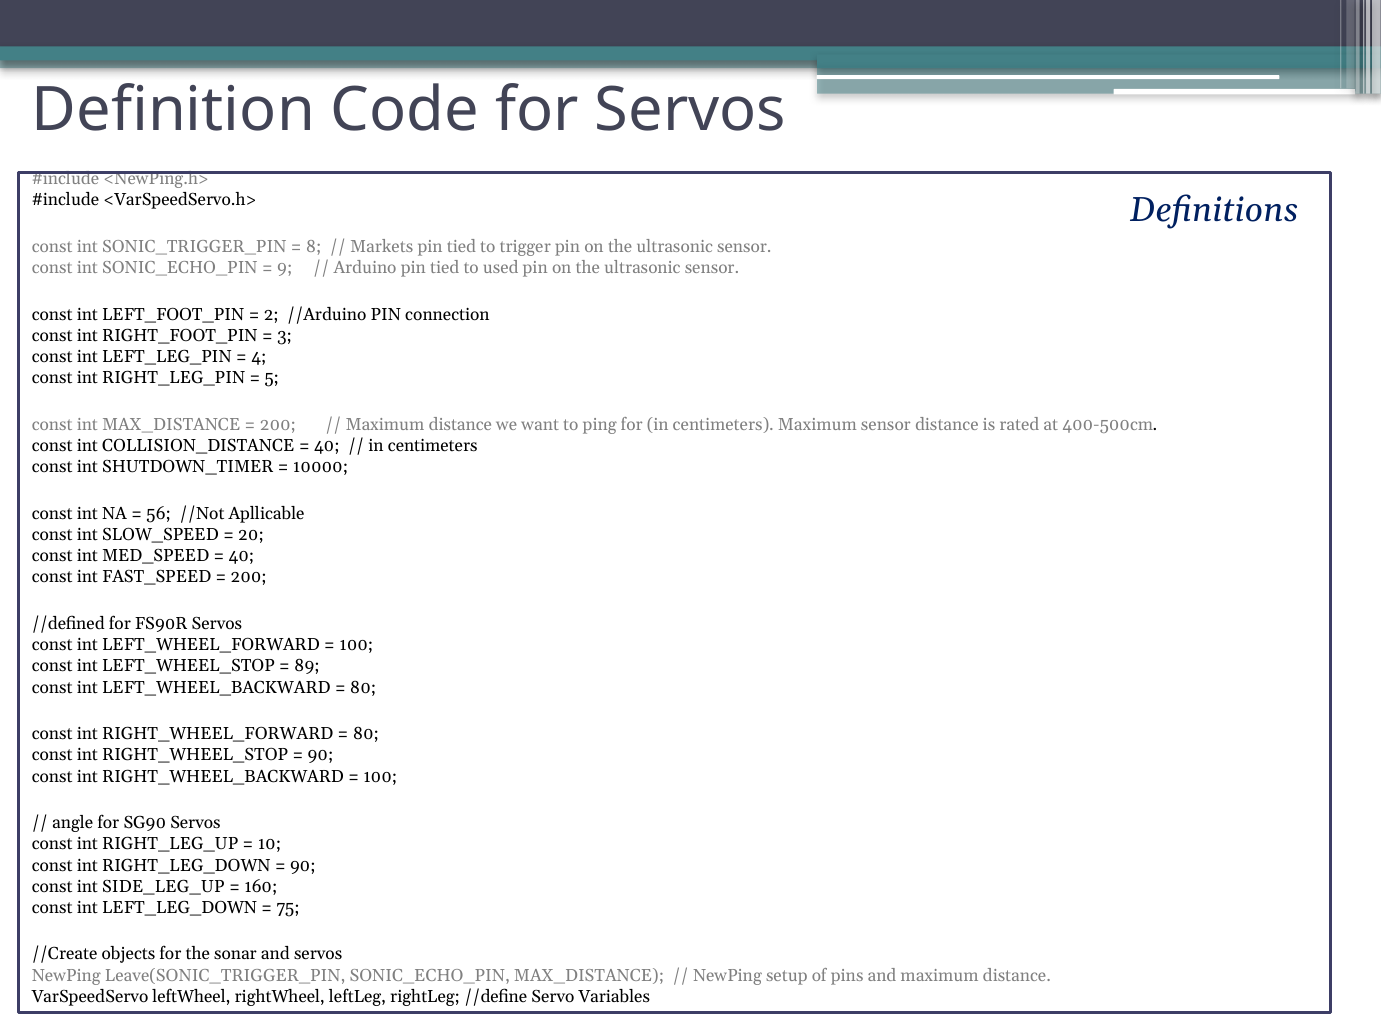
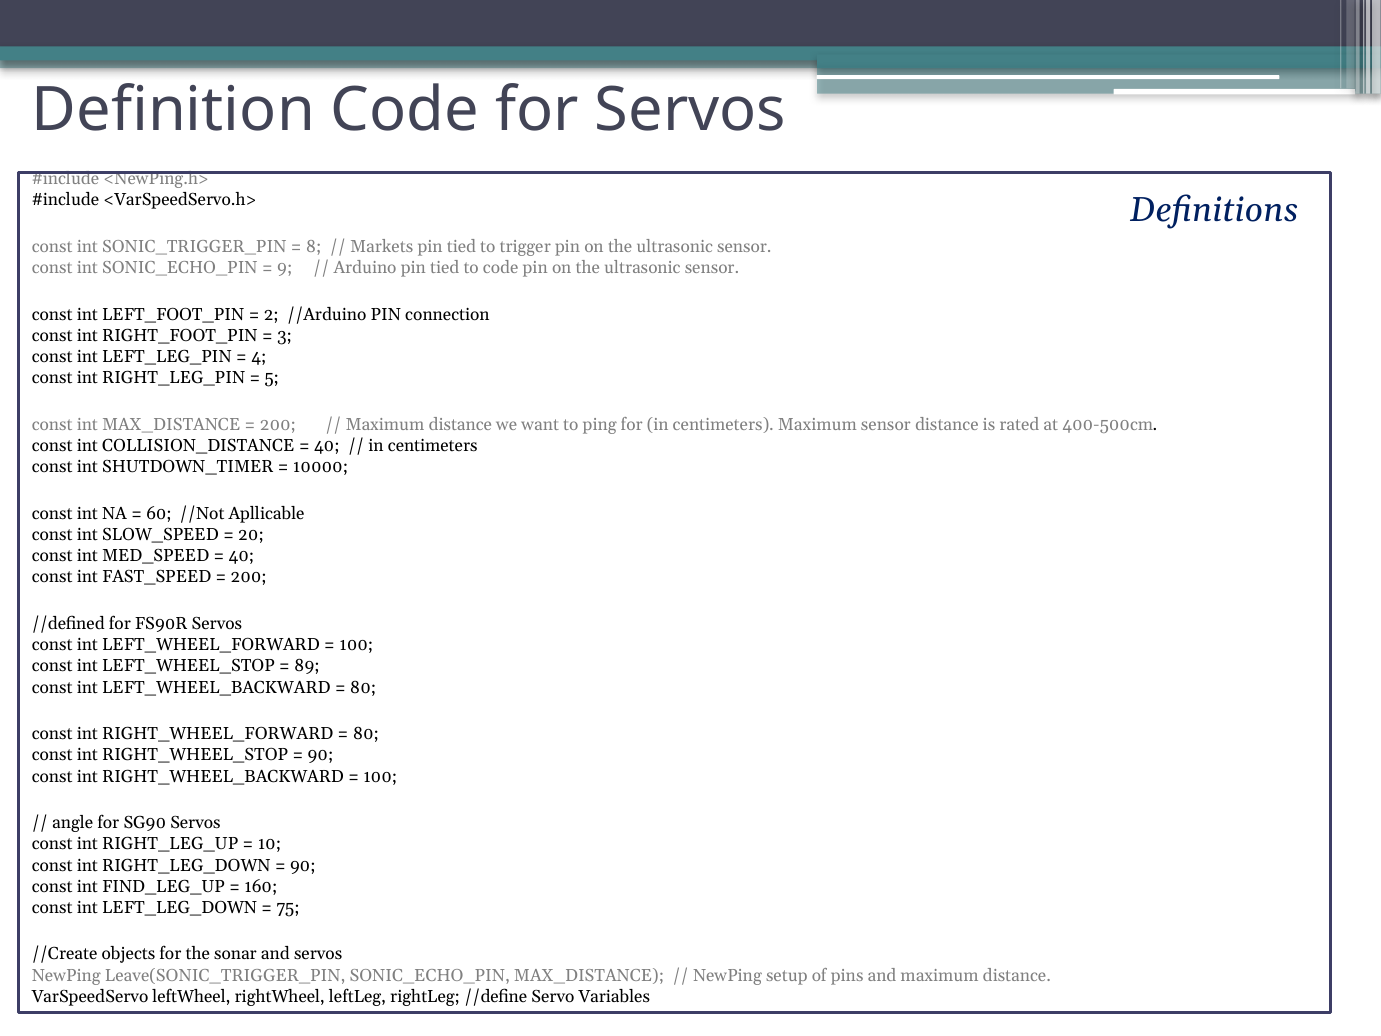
to used: used -> code (501, 268)
56: 56 -> 60 (159, 513)
SIDE_LEG_UP: SIDE_LEG_UP -> FIND_LEG_UP (163, 886)
